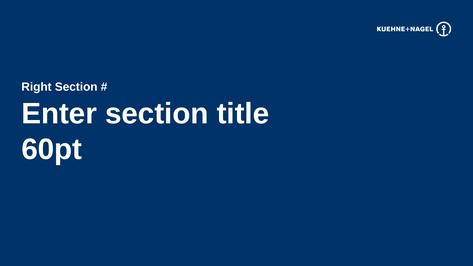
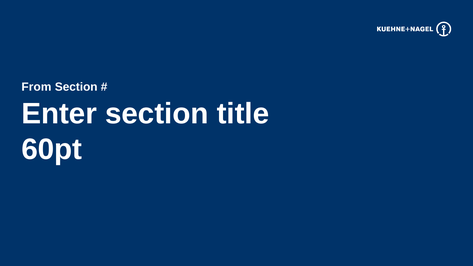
Right: Right -> From (36, 87)
